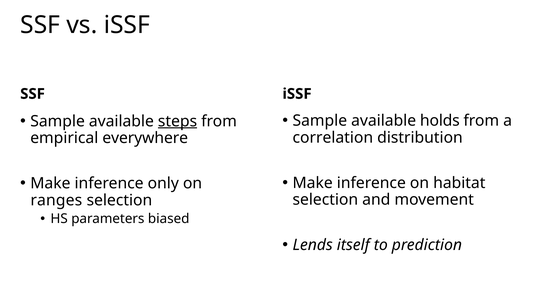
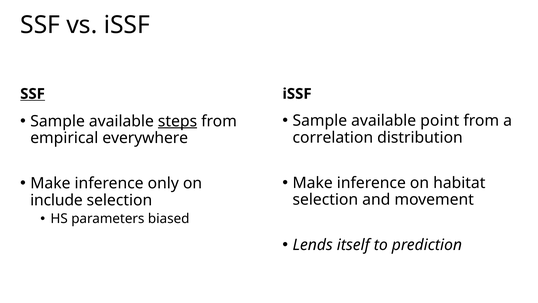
SSF underline: none -> present (33, 94)
holds: holds -> point (440, 121)
ranges: ranges -> include (56, 200)
